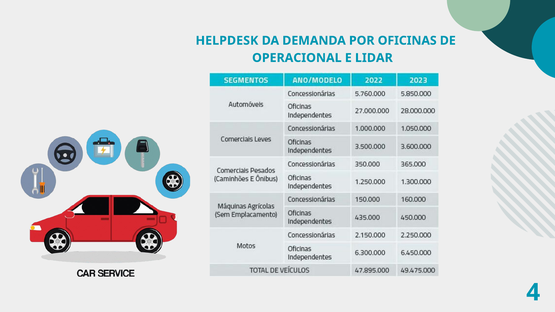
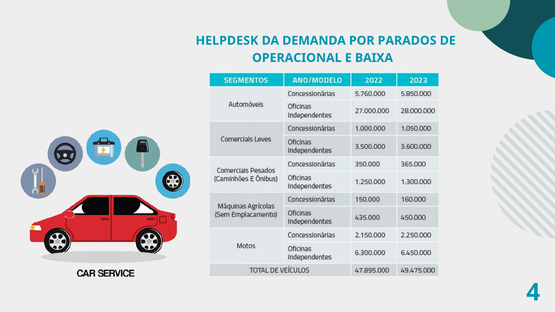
OFICINAS: OFICINAS -> PARADOS (407, 41)
LIDAR: LIDAR -> BAIXA (374, 58)
